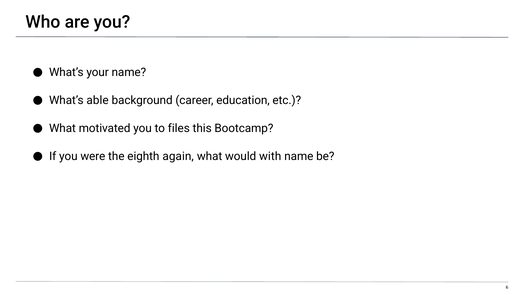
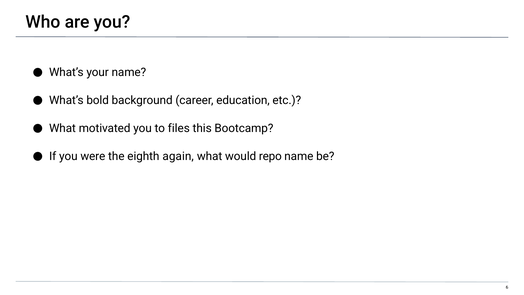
able: able -> bold (98, 100)
with: with -> repo (270, 156)
